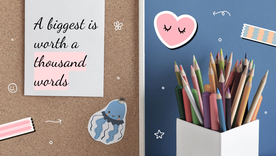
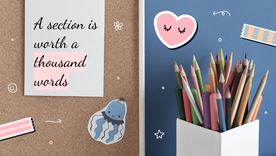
biggest: biggest -> section (66, 23)
